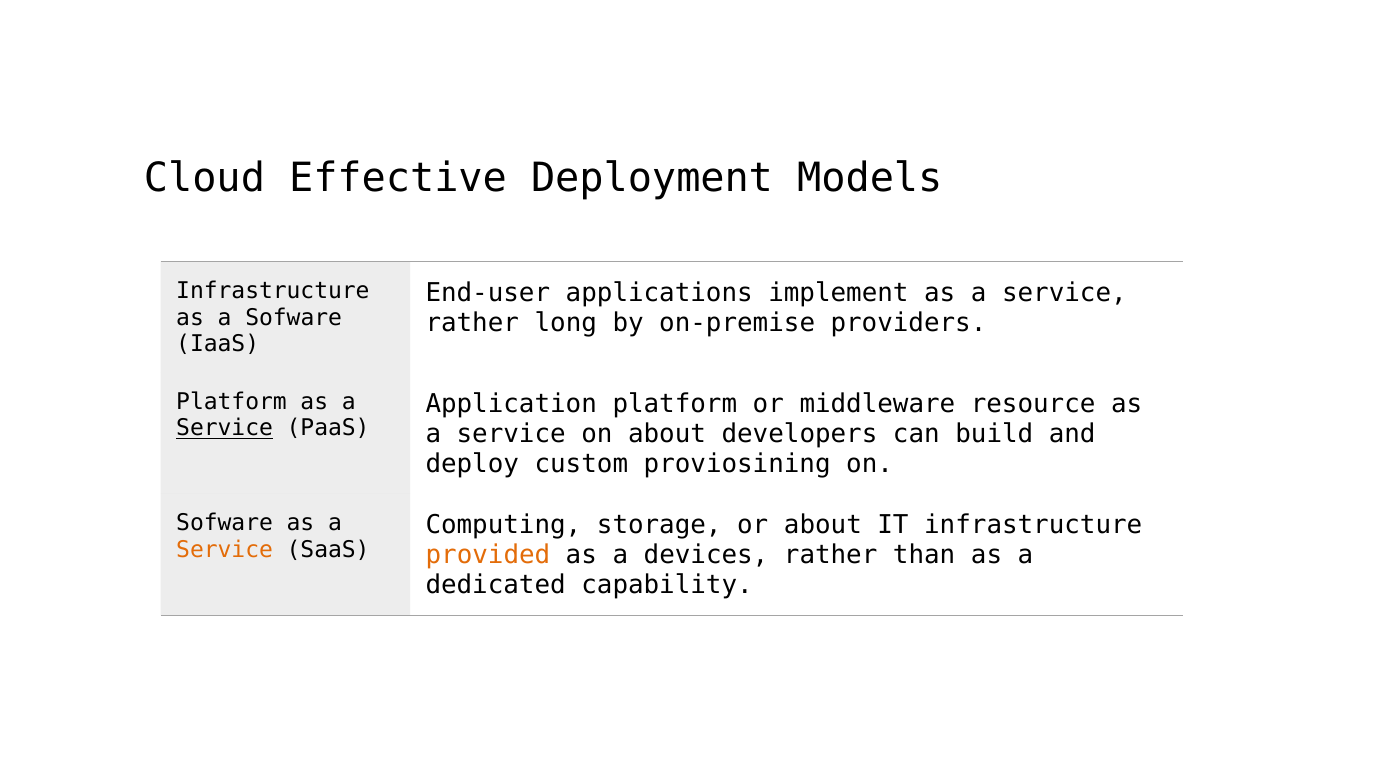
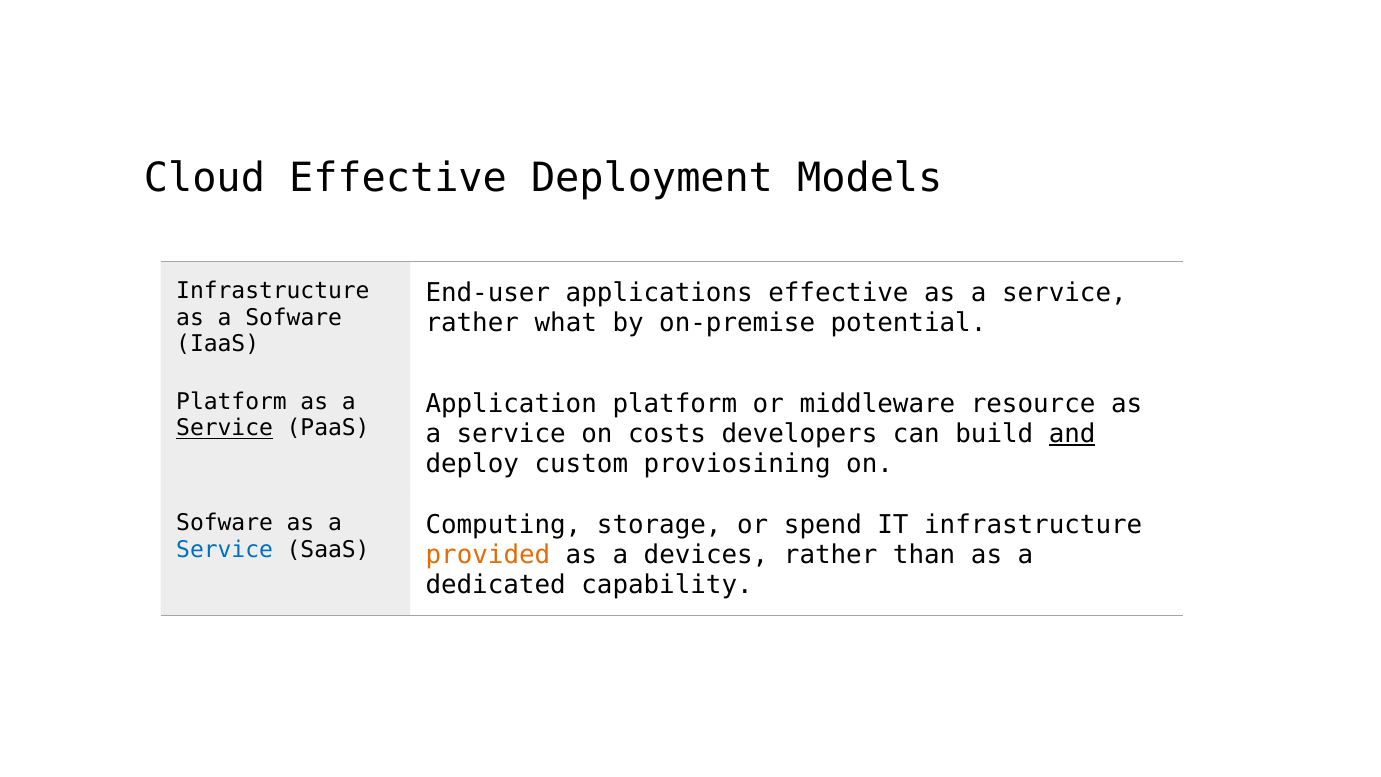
applications implement: implement -> effective (838, 293)
long: long -> what (566, 323)
providers: providers -> potential (908, 323)
on about: about -> costs (667, 434)
and underline: none -> present (1072, 434)
or about: about -> spend (823, 525)
Service colour: orange -> blue (225, 550)
